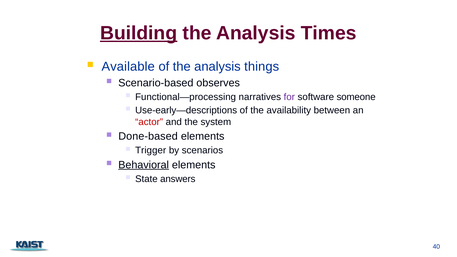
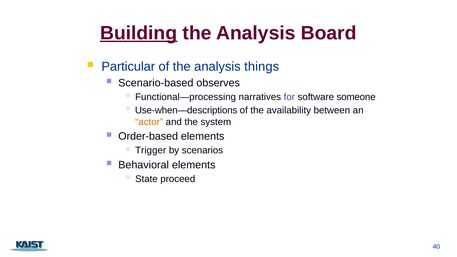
Times: Times -> Board (329, 33)
Available: Available -> Particular (128, 67)
Use-early—descriptions: Use-early—descriptions -> Use-when—descriptions (186, 110)
actor colour: red -> orange (149, 122)
Done-based: Done-based -> Order-based (148, 136)
Behavioral underline: present -> none (144, 165)
answers: answers -> proceed (178, 179)
